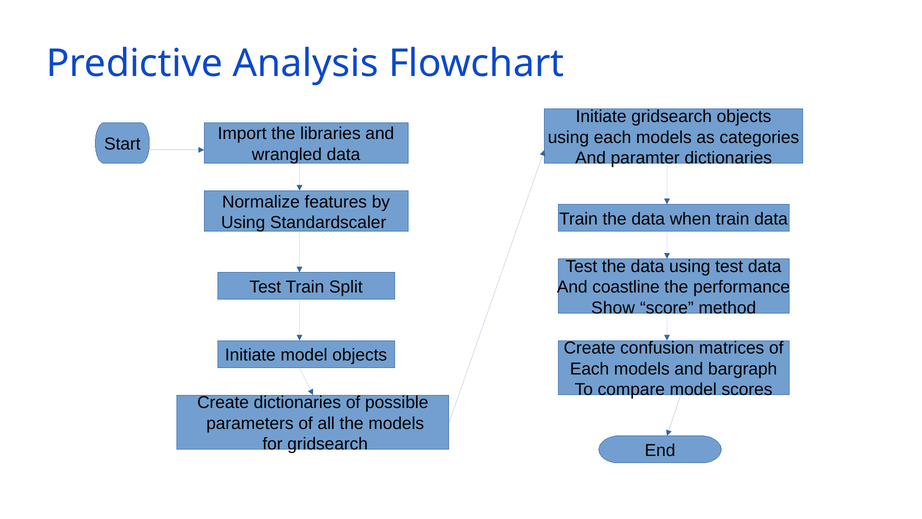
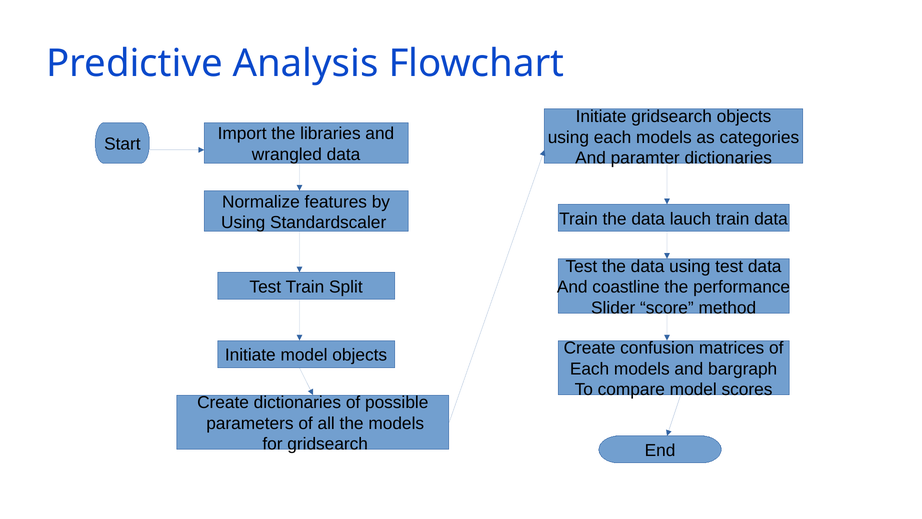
when: when -> lauch (690, 219)
Show: Show -> Slider (613, 308)
